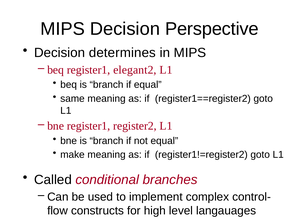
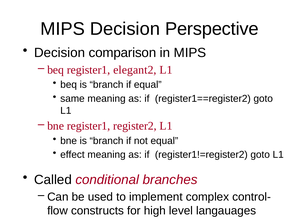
determines: determines -> comparison (122, 53)
make: make -> effect (72, 155)
